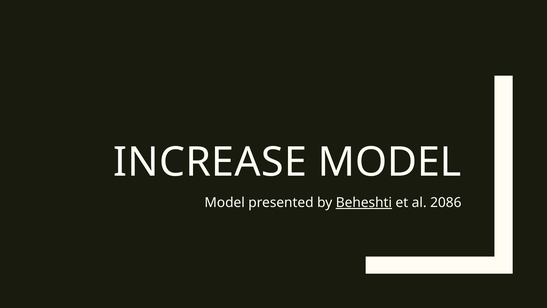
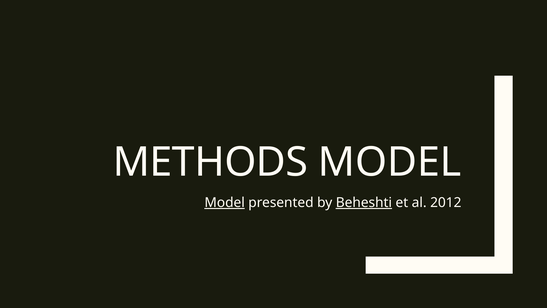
INCREASE: INCREASE -> METHODS (210, 162)
Model underline: none -> present (225, 202)
2086: 2086 -> 2012 (446, 202)
